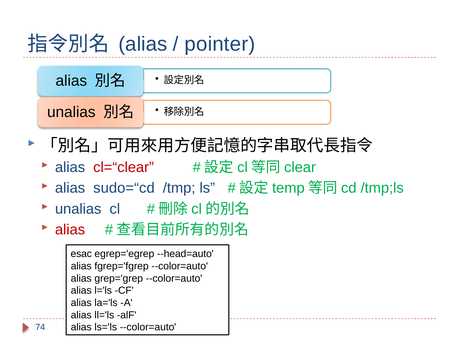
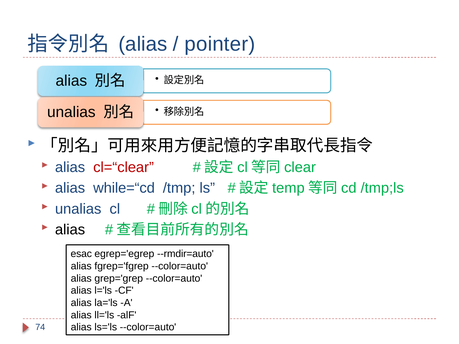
sudo=“cd: sudo=“cd -> while=“cd (124, 188)
alias colour: red -> black (70, 230)
--head=auto: --head=auto -> --rmdir=auto (185, 254)
